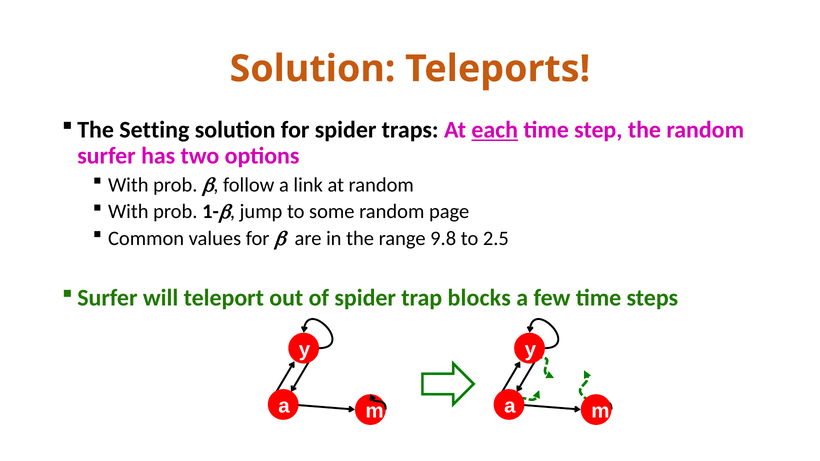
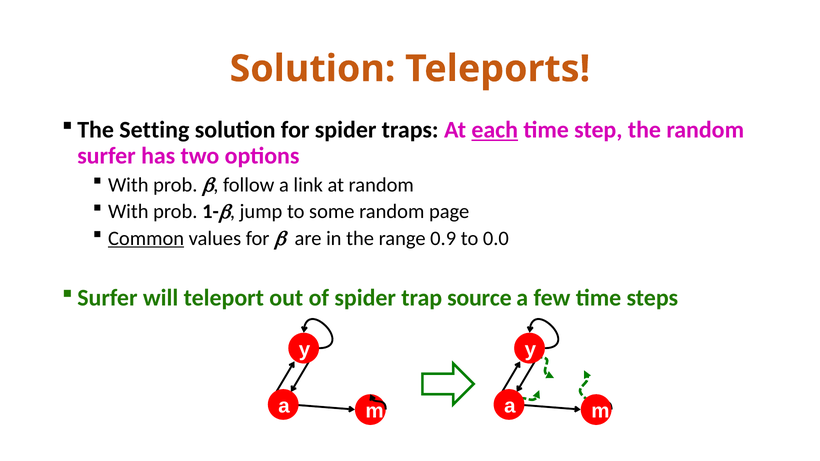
Common underline: none -> present (146, 238)
9.8: 9.8 -> 0.9 (443, 238)
2.5: 2.5 -> 0.0 (496, 238)
blocks: blocks -> source (479, 298)
